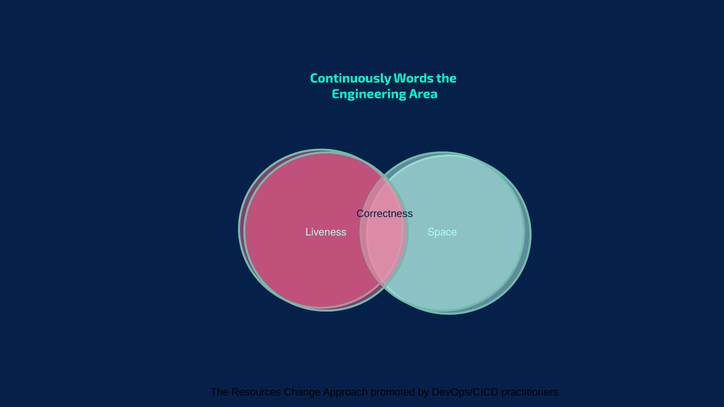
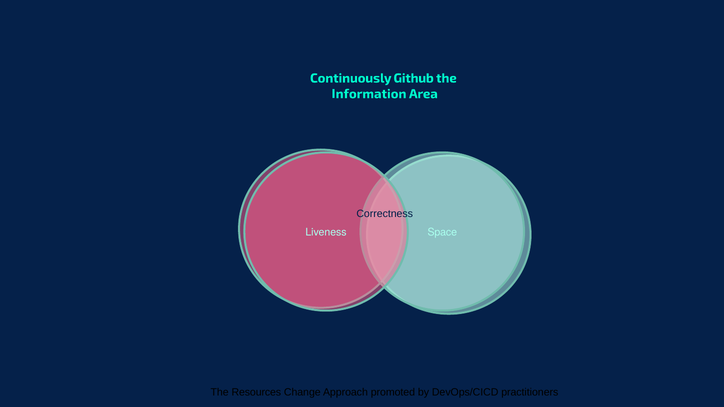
Words: Words -> Github (414, 78)
Engineering: Engineering -> Information (369, 94)
